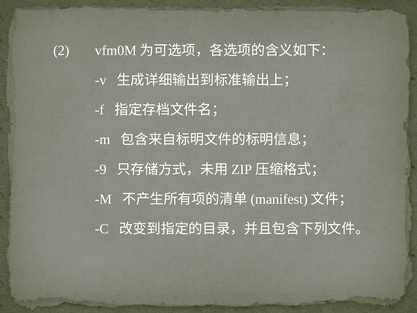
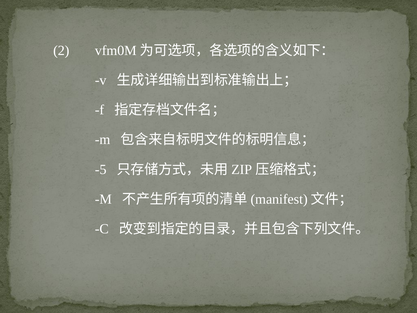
-9: -9 -> -5 (101, 169)
